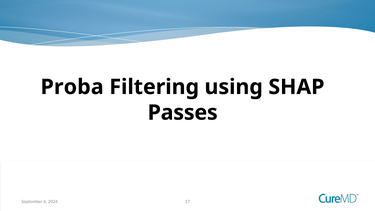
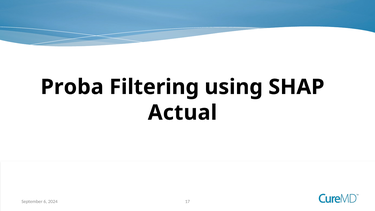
Passes: Passes -> Actual (182, 113)
